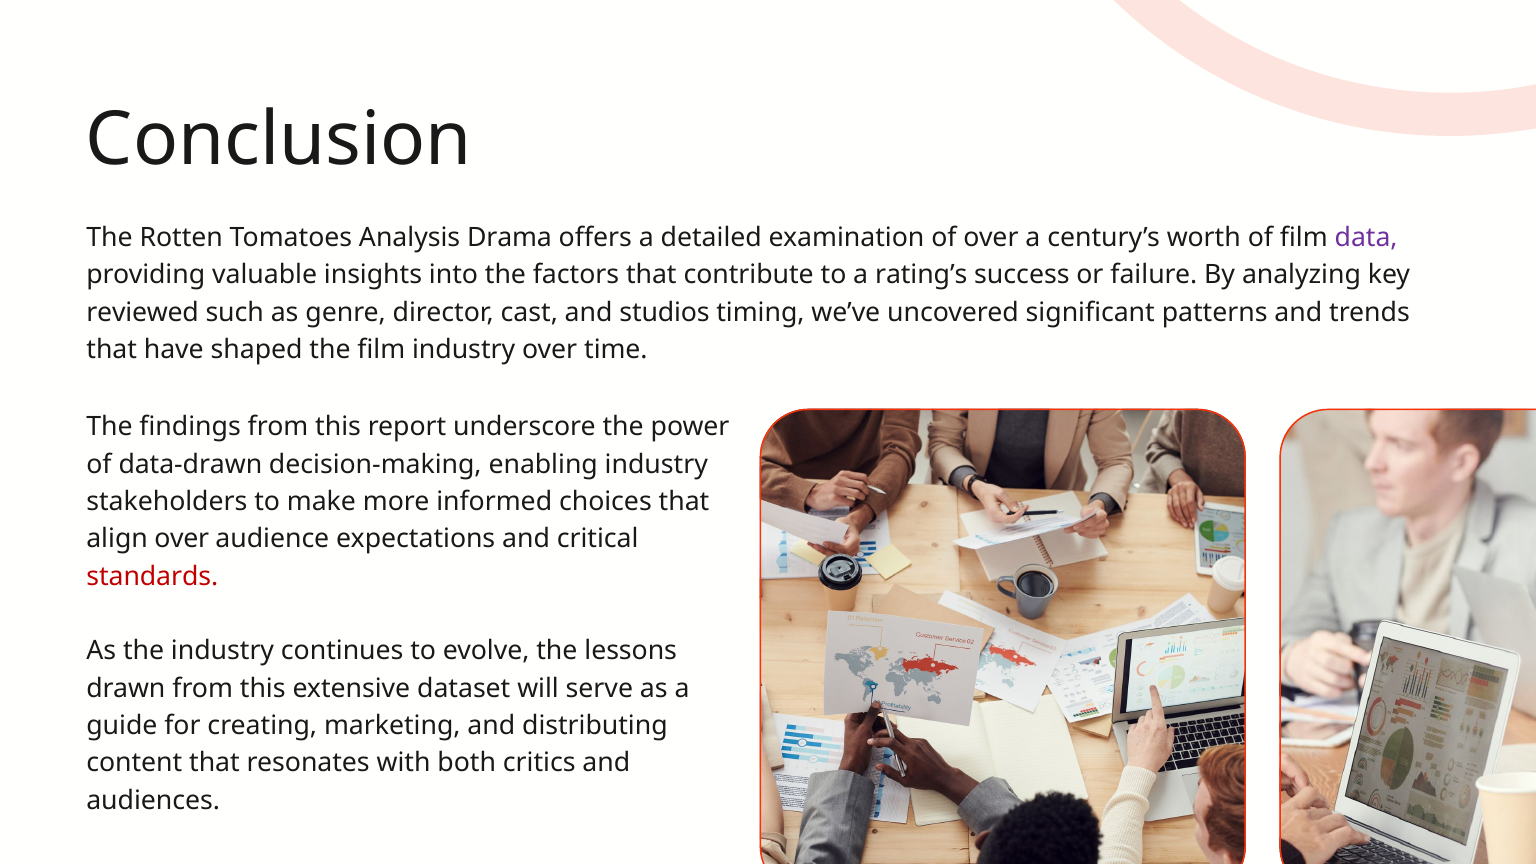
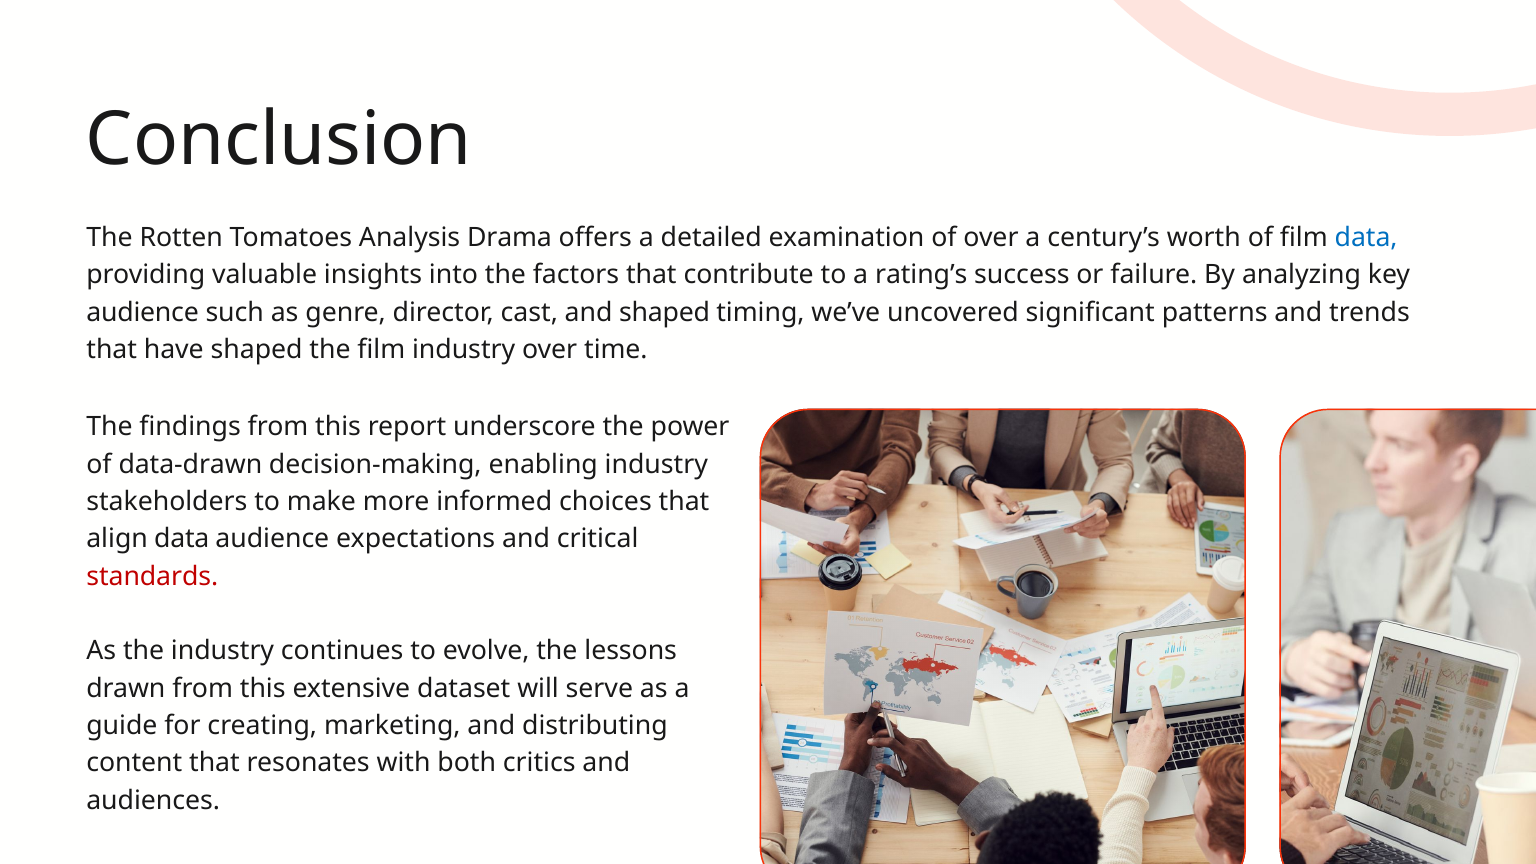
data colour: purple -> blue (1366, 238)
reviewed: reviewed -> audience (143, 312)
and studios: studios -> shaped (665, 312)
align over: over -> data (182, 539)
